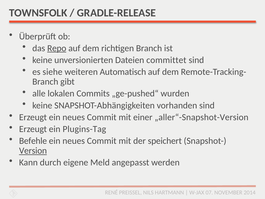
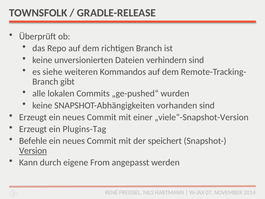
Repo underline: present -> none (57, 48)
committet: committet -> verhindern (166, 60)
Automatisch: Automatisch -> Kommandos (123, 72)
„aller“-Snapshot-Version: „aller“-Snapshot-Version -> „viele“-Snapshot-Version (202, 117)
Meld: Meld -> From (100, 162)
